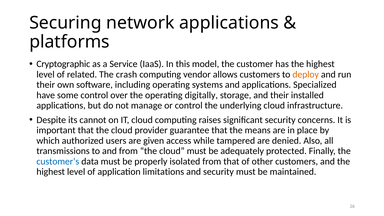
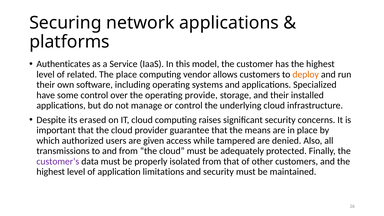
Cryptographic: Cryptographic -> Authenticates (63, 64)
The crash: crash -> place (126, 74)
digitally: digitally -> provide (201, 95)
cannot: cannot -> erased (93, 120)
customer’s colour: blue -> purple (58, 161)
